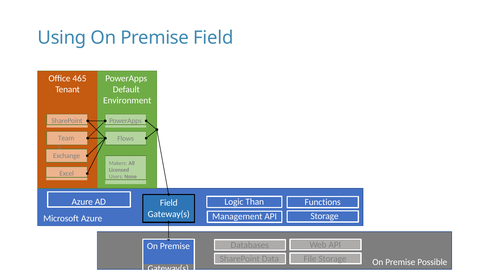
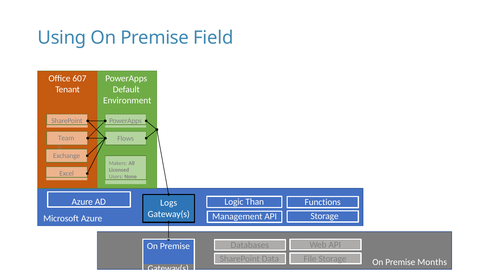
465: 465 -> 607 (79, 78)
Field: Field -> Logs (169, 203)
Possible: Possible -> Months (432, 262)
